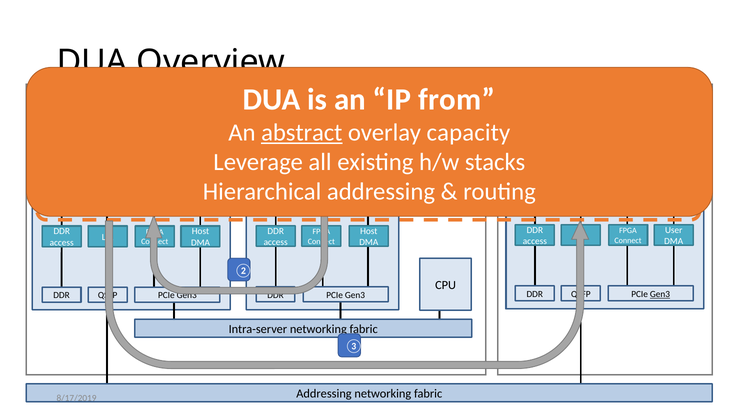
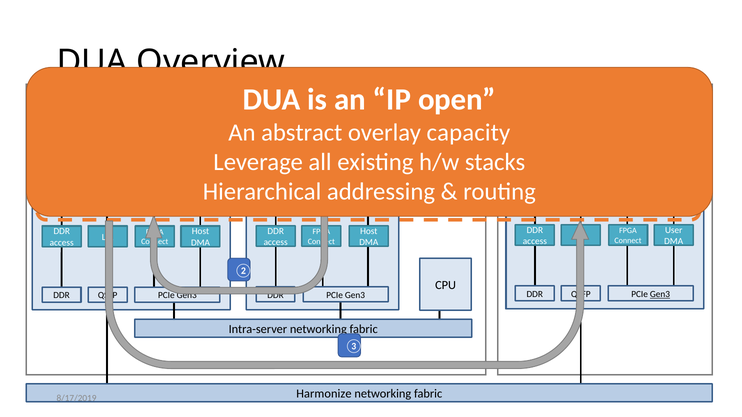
from: from -> open (457, 100)
abstract underline: present -> none (302, 133)
Addressing: Addressing -> Harmonize (324, 394)
